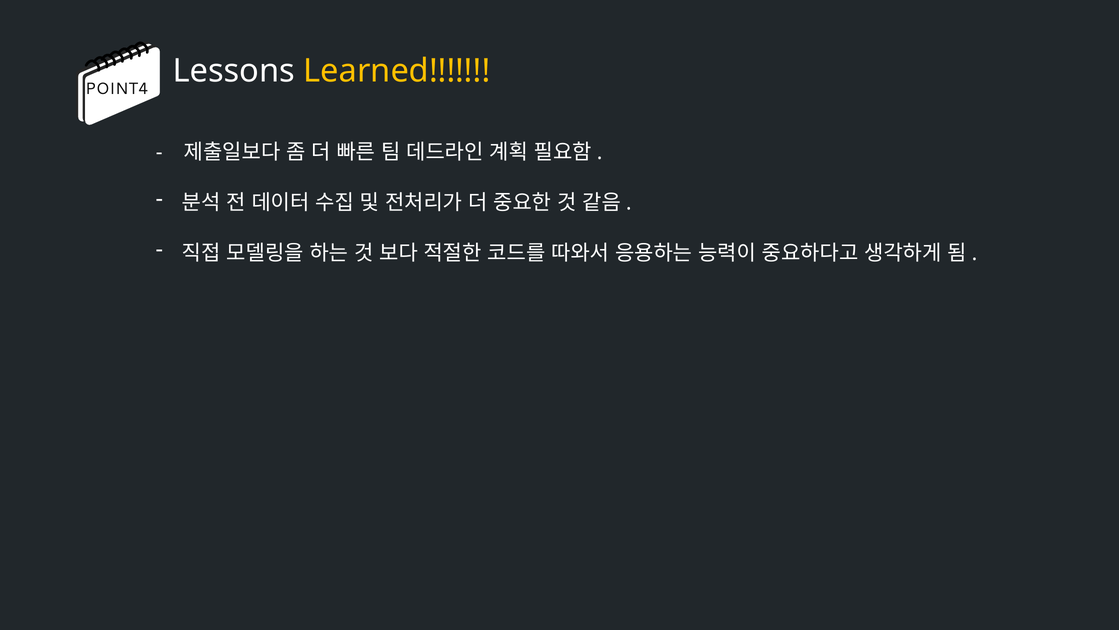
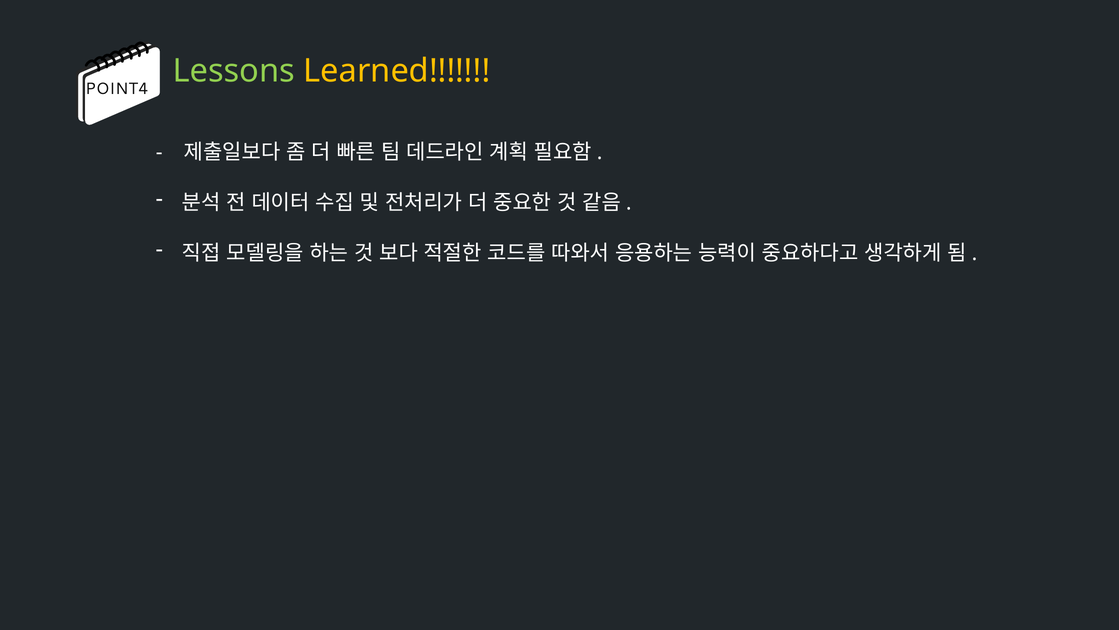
Lessons colour: white -> light green (234, 71)
